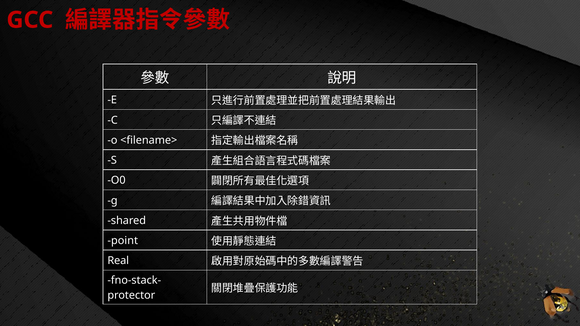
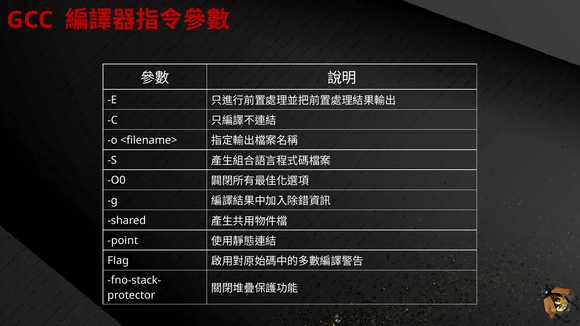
Real: Real -> Flag (118, 261)
